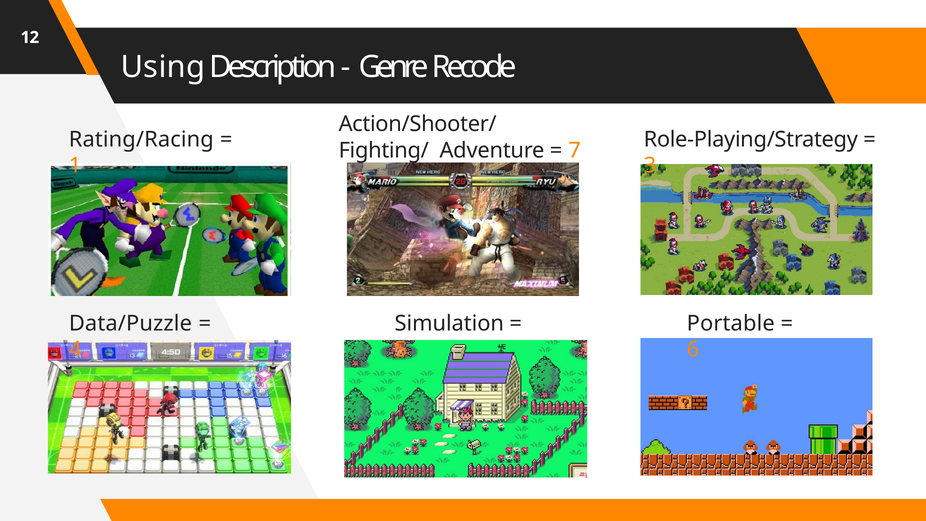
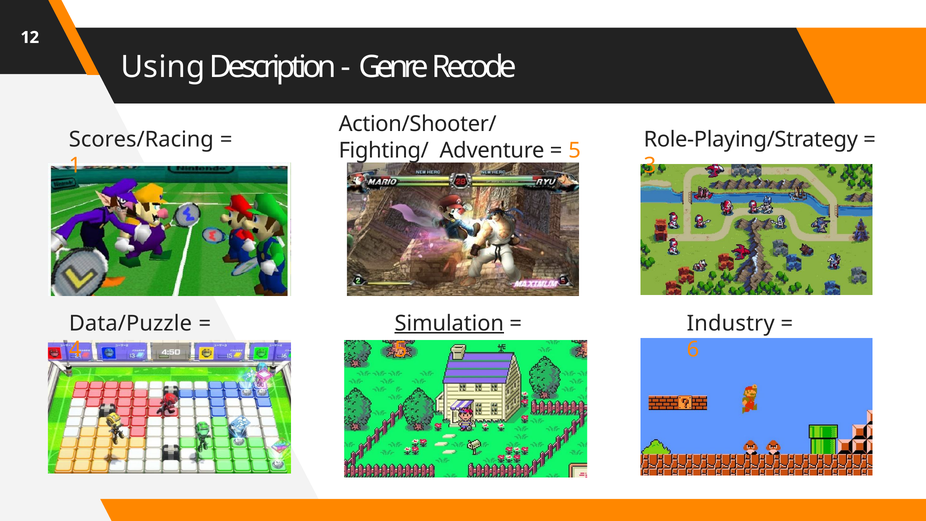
Rating/Racing: Rating/Racing -> Scores/Racing (141, 139)
7: 7 -> 5 (575, 150)
Simulation underline: none -> present (449, 323)
Portable: Portable -> Industry (731, 323)
